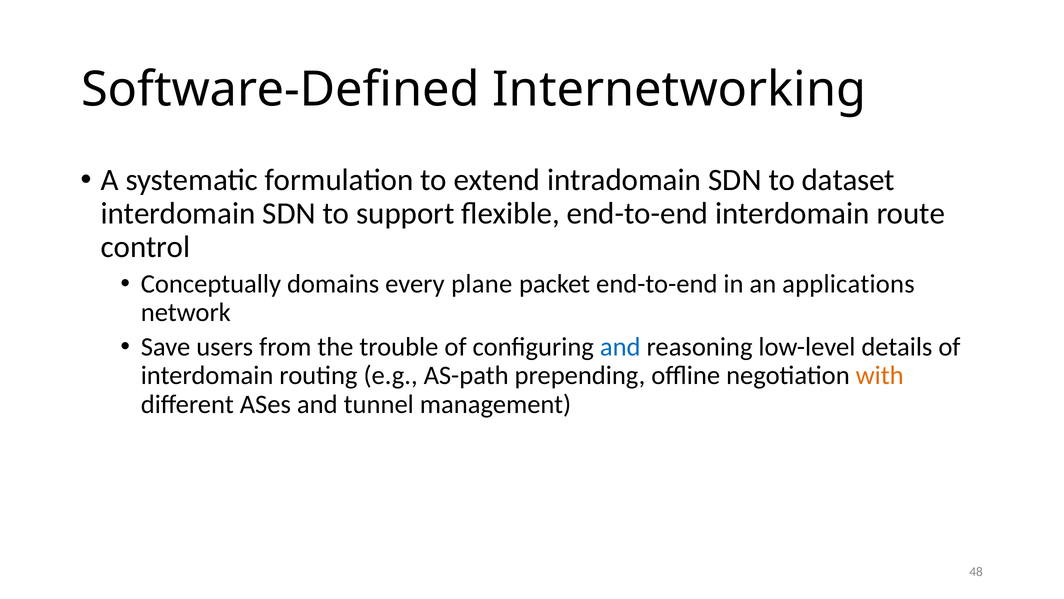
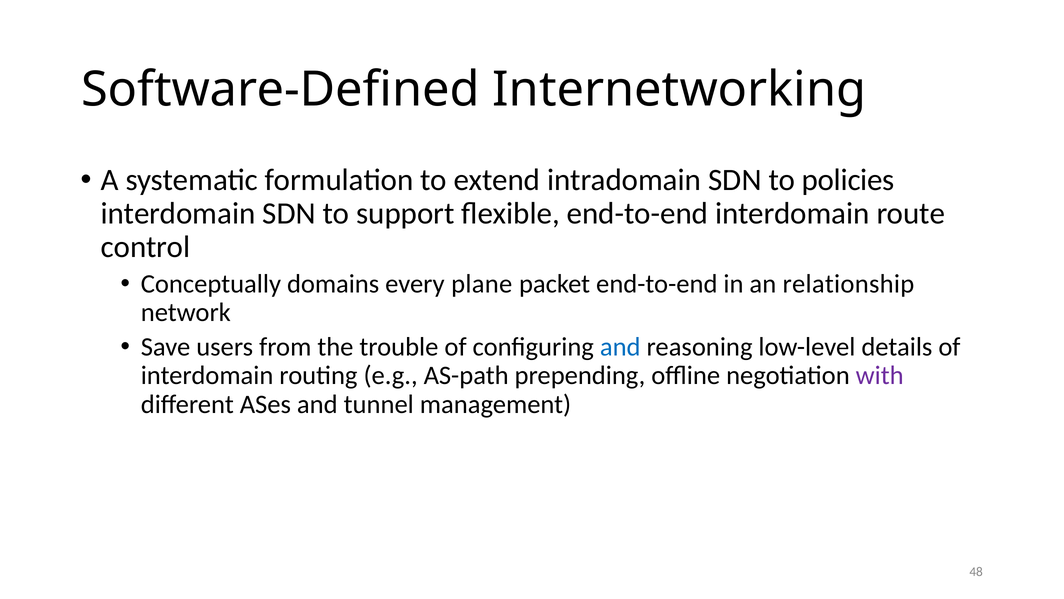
dataset: dataset -> policies (848, 180)
applications: applications -> relationship (848, 284)
with colour: orange -> purple (880, 375)
